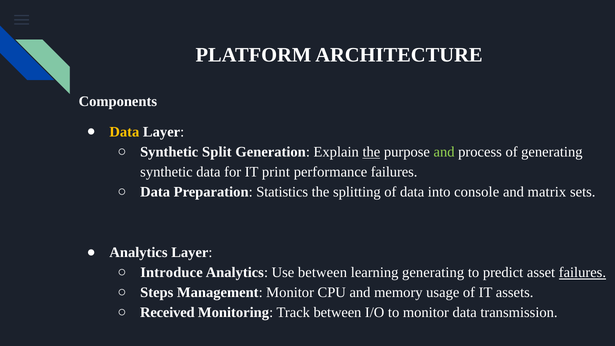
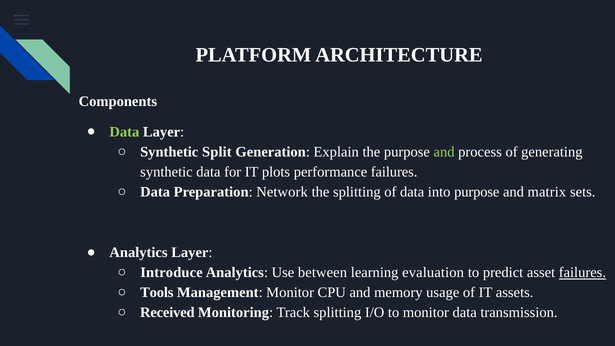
Data colour: yellow -> light green (124, 132)
the underline: present -> none (371, 152)
print: print -> plots (276, 172)
Statistics: Statistics -> Network (282, 192)
into console: console -> purpose (477, 192)
learning generating: generating -> evaluation (433, 273)
Steps: Steps -> Tools (157, 293)
Track between: between -> splitting (337, 313)
